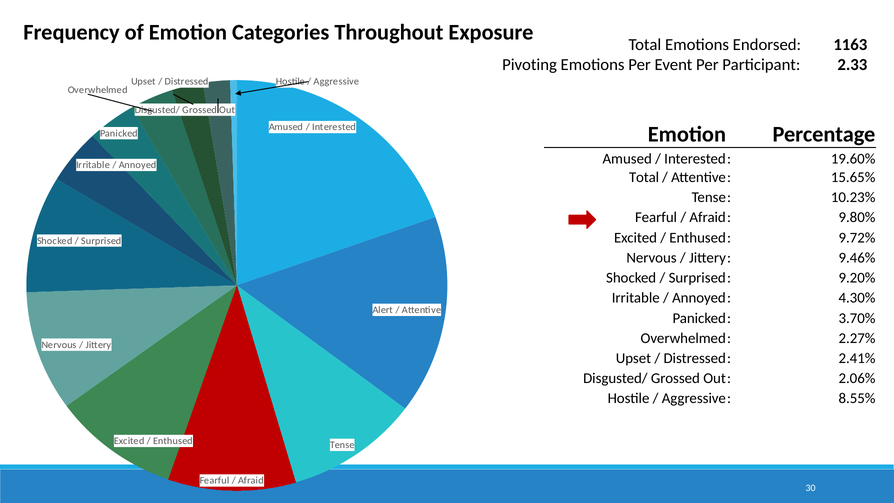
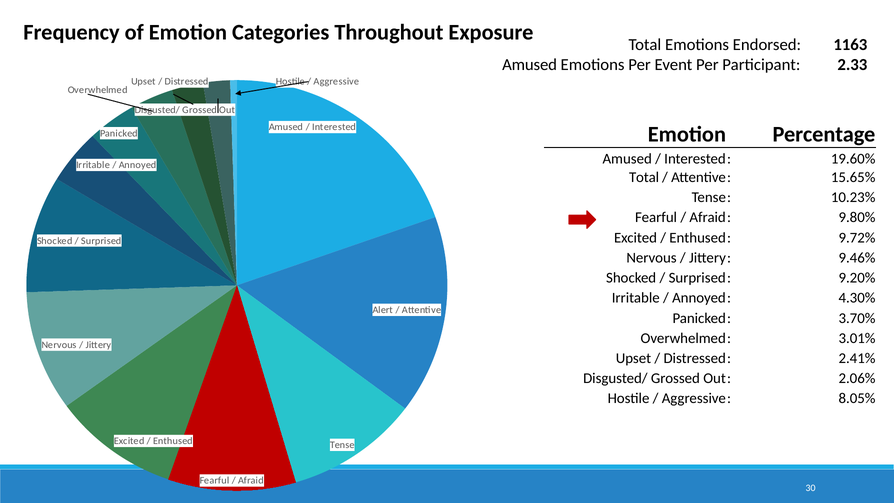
Pivoting: Pivoting -> Amused (530, 65)
2.27%: 2.27% -> 3.01% (857, 338)
8.55%: 8.55% -> 8.05% (857, 398)
